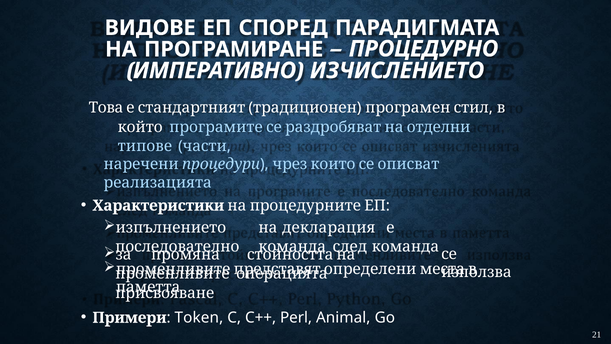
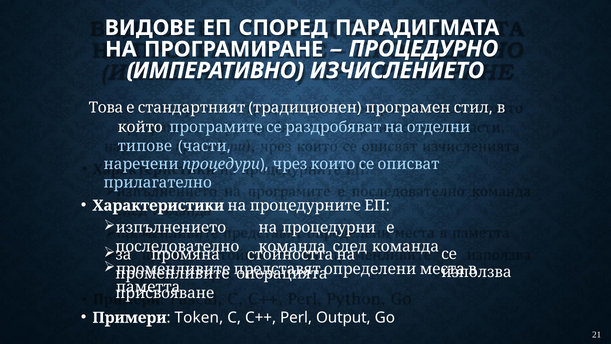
реализацията: реализацията -> прилагателно (158, 182)
декларация: декларация -> процедурни (329, 228)
Animal: Animal -> Output (343, 317)
